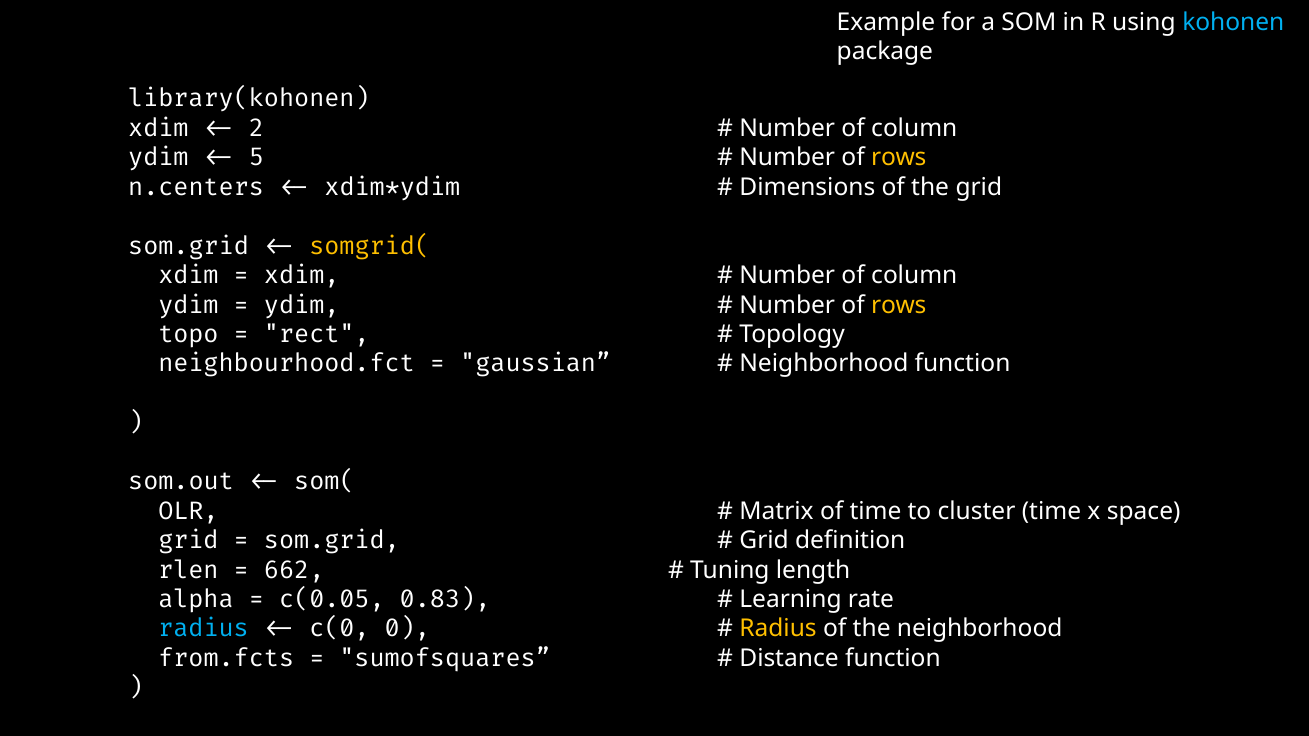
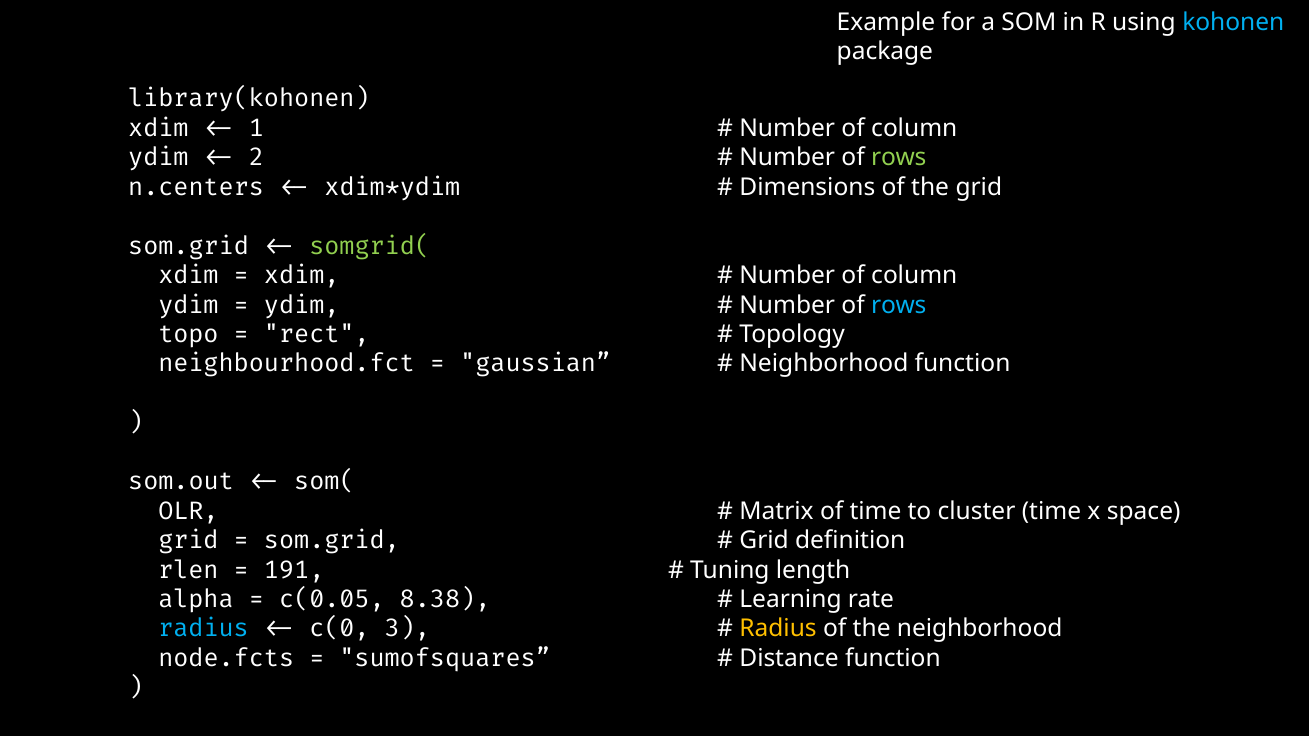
2: 2 -> 1 (256, 128)
5: 5 -> 2 (256, 158)
rows colour: yellow -> light green (899, 158)
somgrid( colour: yellow -> light green (370, 246)
rows colour: yellow -> light blue (899, 305)
662: 662 -> 191 (294, 570)
0.83: 0.83 -> 8.38 (445, 600)
0: 0 -> 3 (407, 629)
from.fcts: from.fcts -> node.fcts (226, 659)
